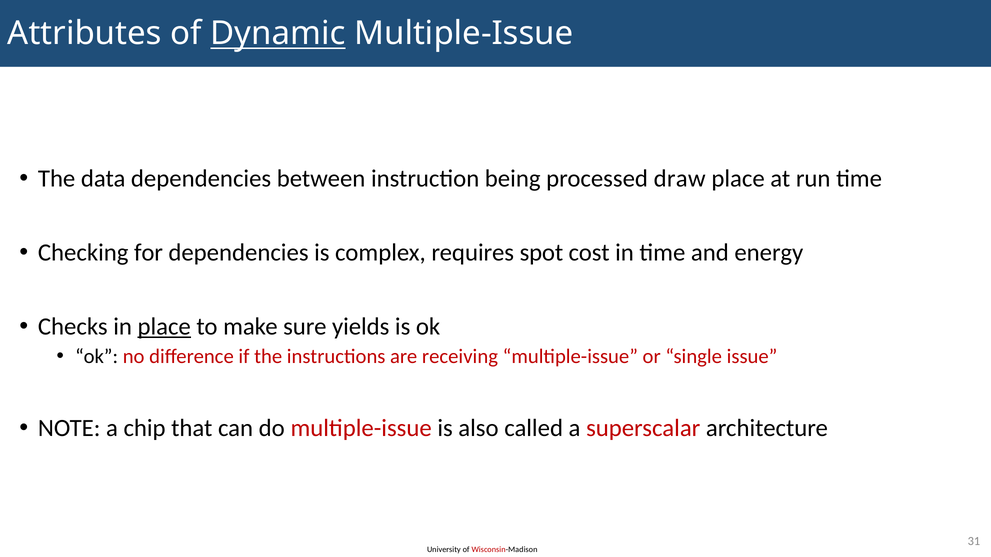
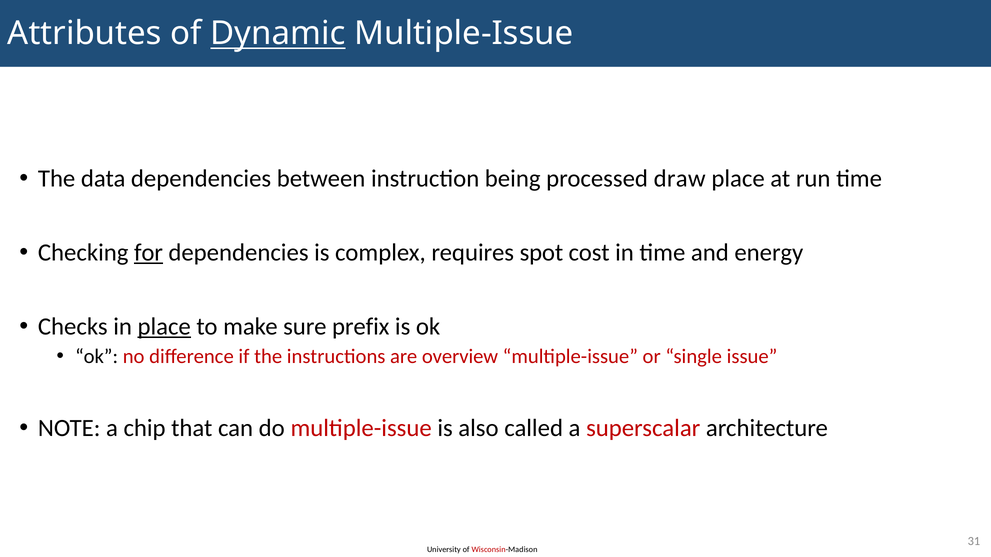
for underline: none -> present (149, 253)
yields: yields -> prefix (361, 327)
receiving: receiving -> overview (460, 357)
